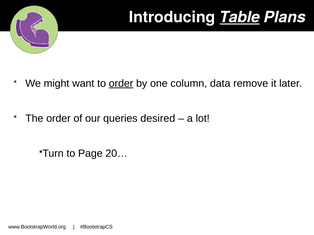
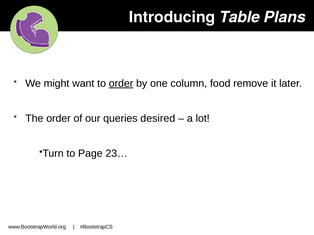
Table underline: present -> none (240, 17)
data: data -> food (220, 84)
20…: 20… -> 23… (117, 154)
